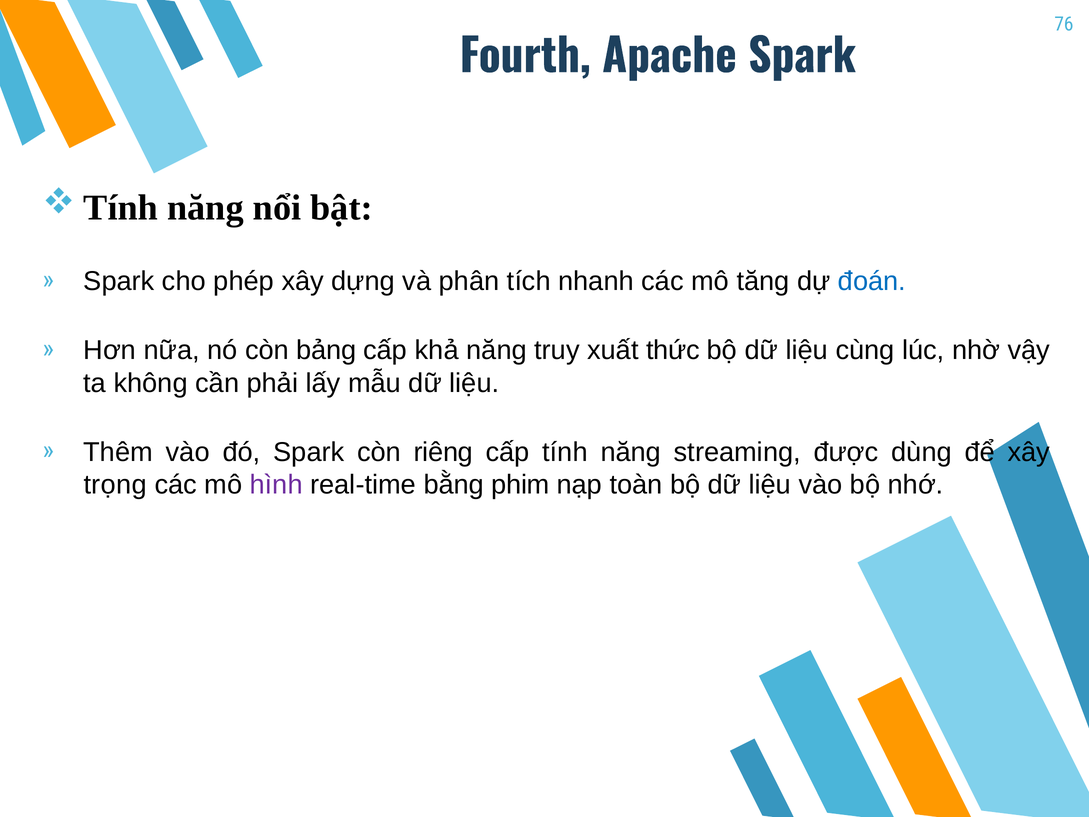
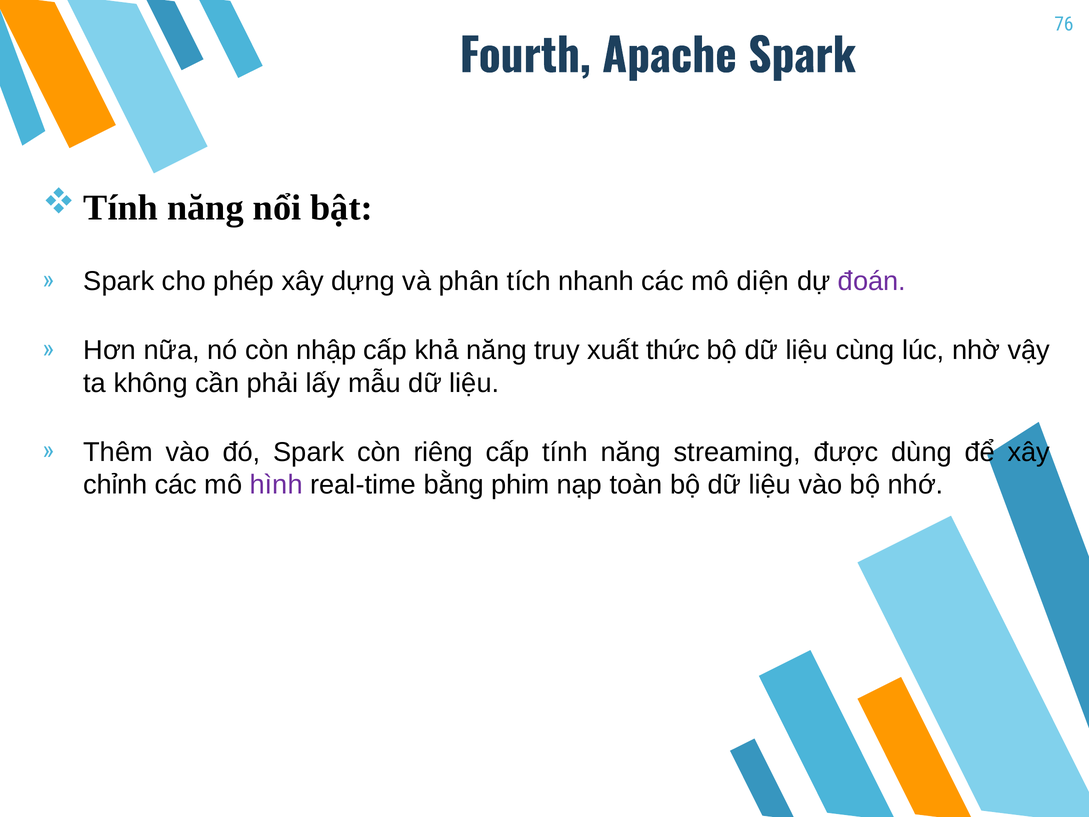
tăng: tăng -> diện (763, 281)
đoán colour: blue -> purple (872, 281)
bảng: bảng -> nhập (326, 350)
trọng: trọng -> chỉnh (115, 485)
